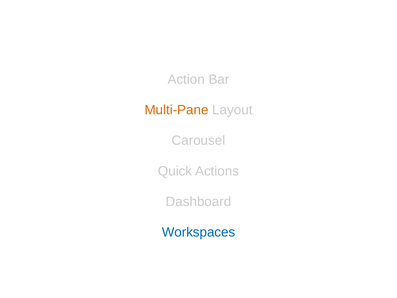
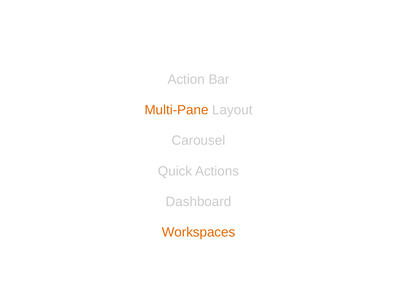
Workspaces colour: blue -> orange (199, 232)
